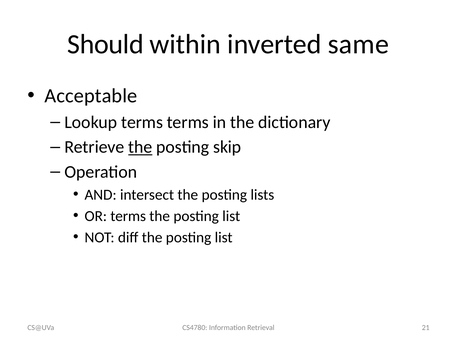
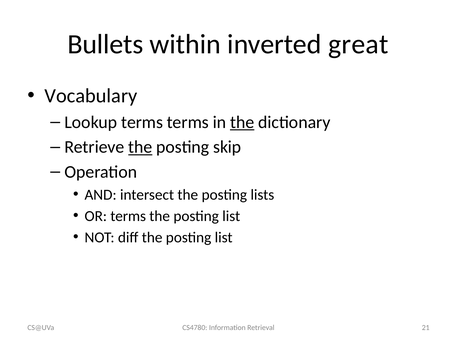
Should: Should -> Bullets (105, 44)
same: same -> great (358, 44)
Acceptable: Acceptable -> Vocabulary (91, 96)
the underline: none -> present (242, 122)
